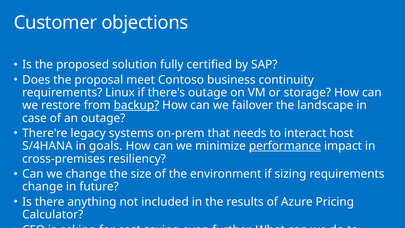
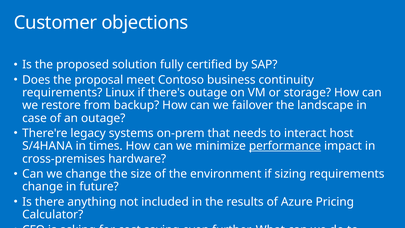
backup underline: present -> none (136, 105)
goals: goals -> times (106, 146)
resiliency: resiliency -> hardware (137, 159)
